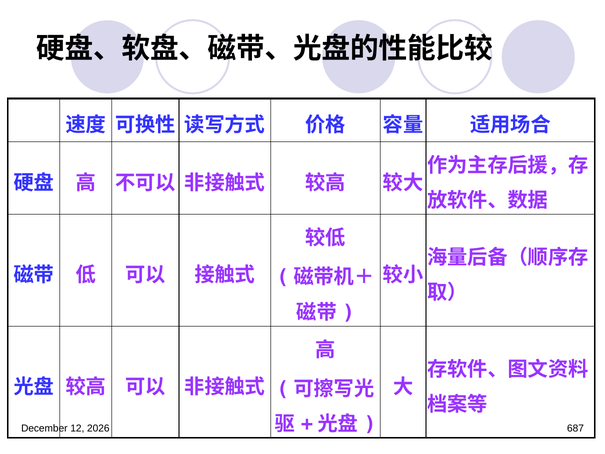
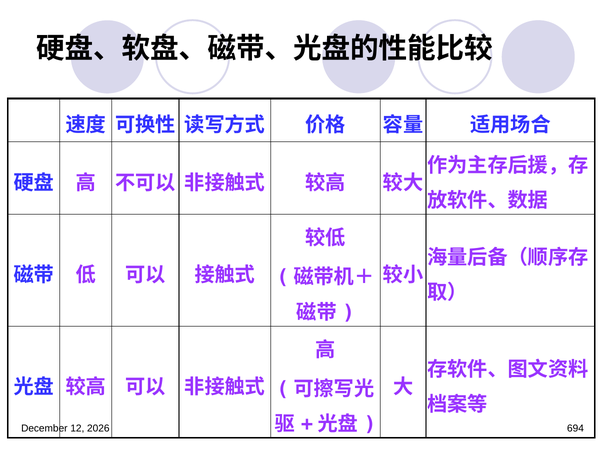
687: 687 -> 694 (575, 428)
